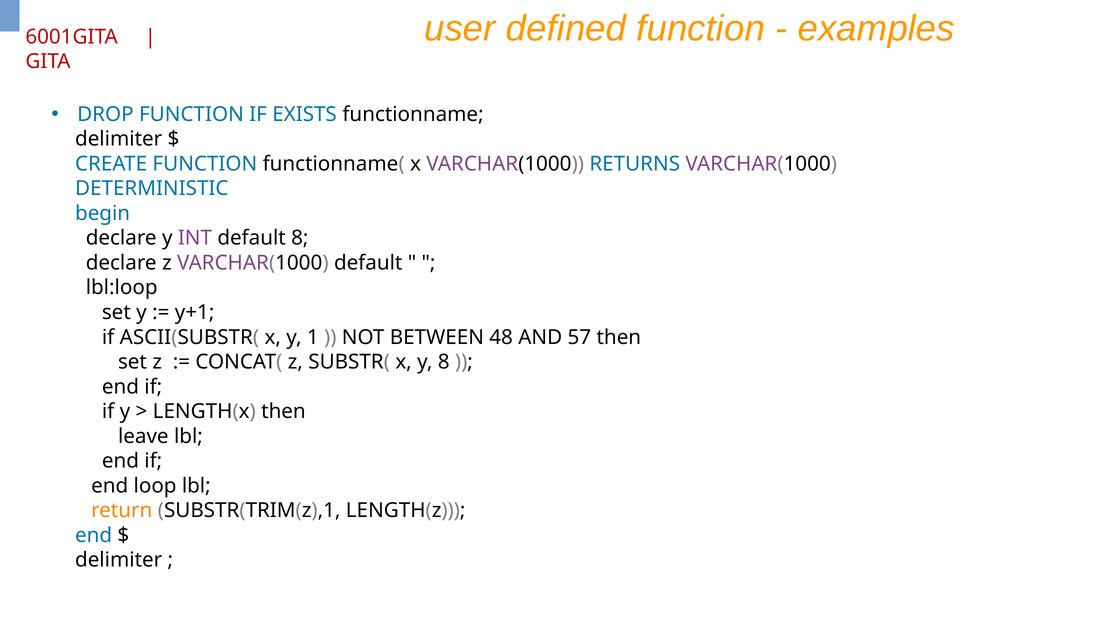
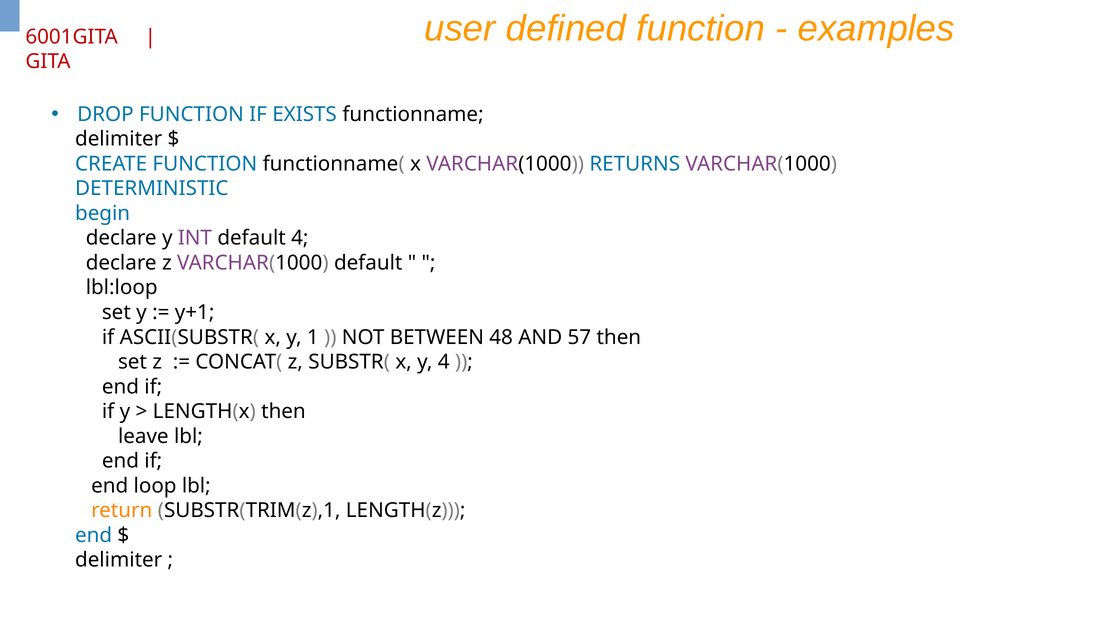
default 8: 8 -> 4 (300, 238)
y 8: 8 -> 4 (444, 362)
